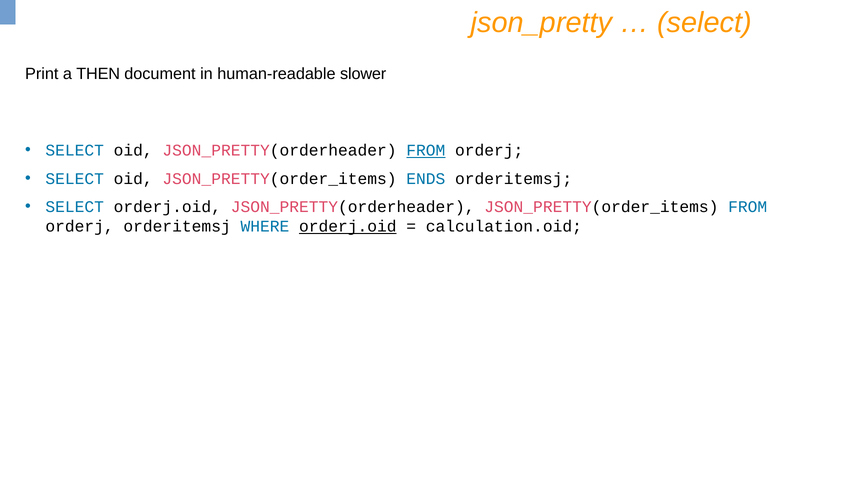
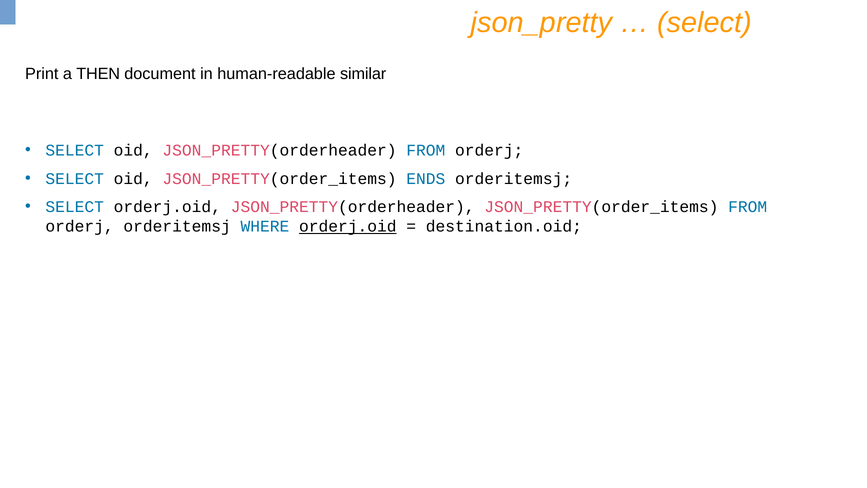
slower: slower -> similar (363, 74)
FROM underline: present -> none (426, 150)
calculation.oid: calculation.oid -> destination.oid (504, 226)
